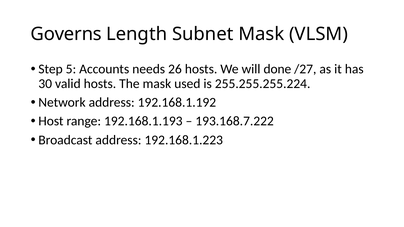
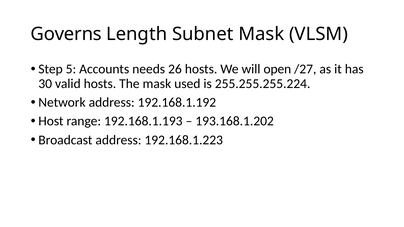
done: done -> open (277, 69)
193.168.7.222: 193.168.7.222 -> 193.168.1.202 (235, 121)
